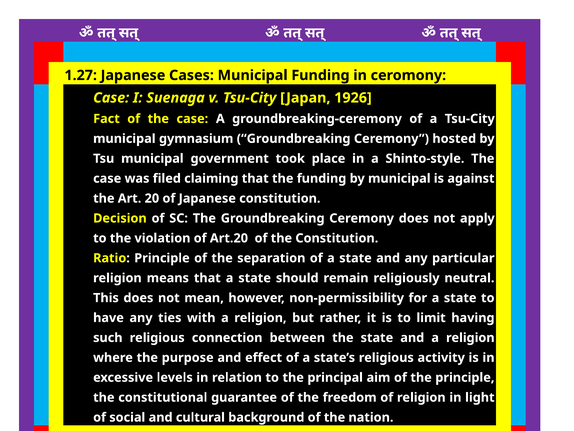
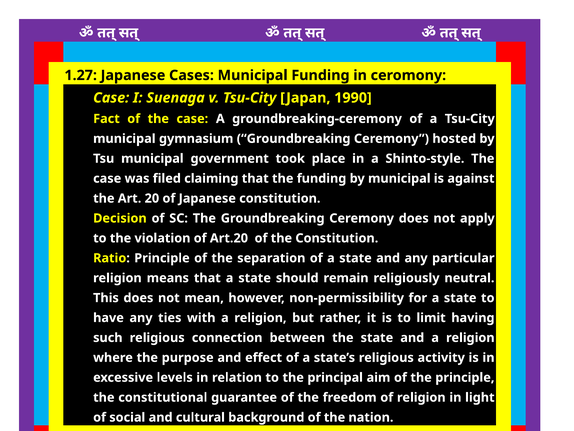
1926: 1926 -> 1990 (353, 98)
